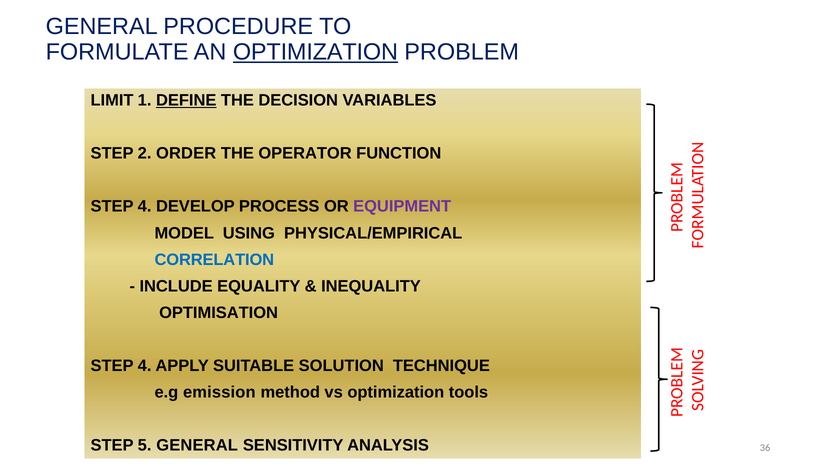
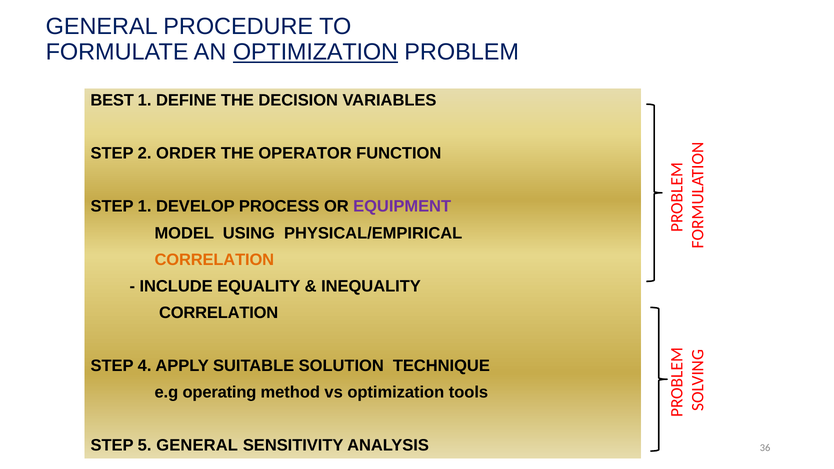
LIMIT: LIMIT -> BEST (112, 101)
DEFINE underline: present -> none (186, 101)
4: 4 -> 1 (145, 207)
CORRELATION colour: blue -> orange (214, 260)
OPTIMISATION: OPTIMISATION -> CORRELATION (219, 313)
emission: emission -> operating (219, 392)
